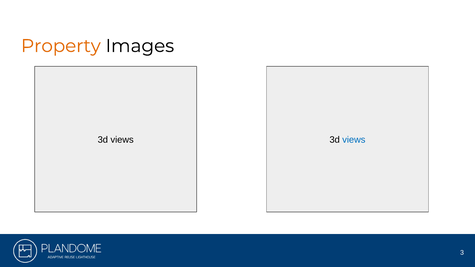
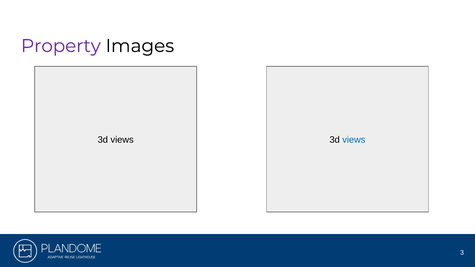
Property colour: orange -> purple (61, 46)
